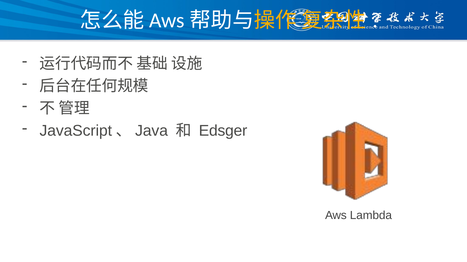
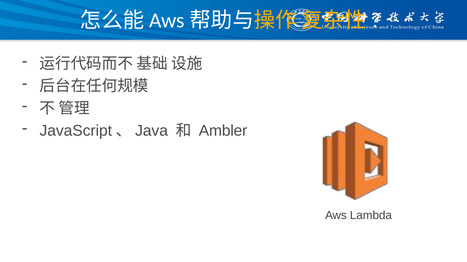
Edsger: Edsger -> Ambler (223, 131)
